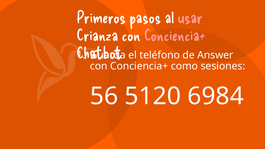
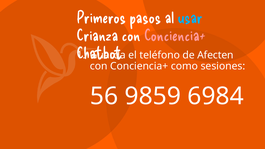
usar colour: pink -> light blue (190, 18)
Answer: Answer -> Afecten (215, 55)
5120: 5120 -> 9859 (153, 96)
